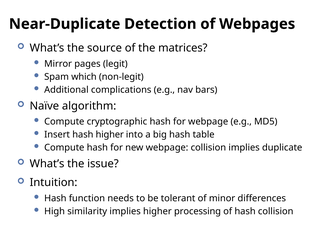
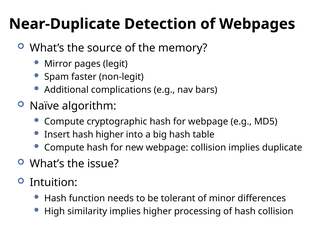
matrices: matrices -> memory (183, 48)
which: which -> faster (84, 77)
